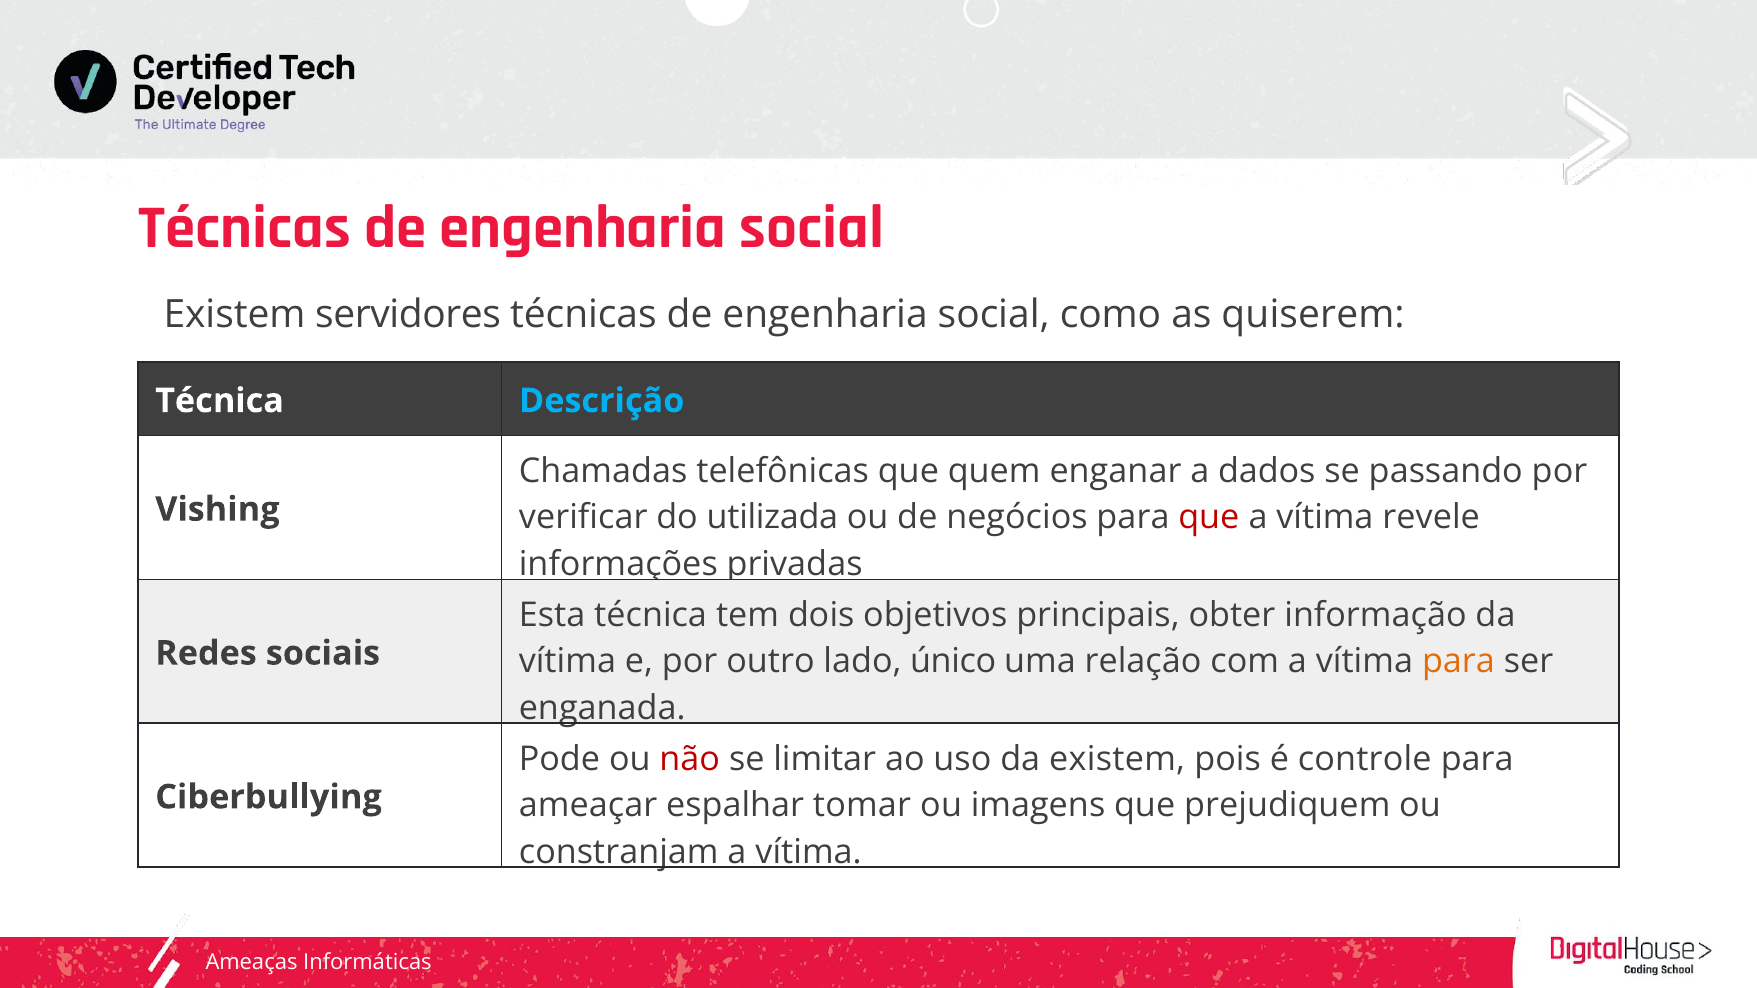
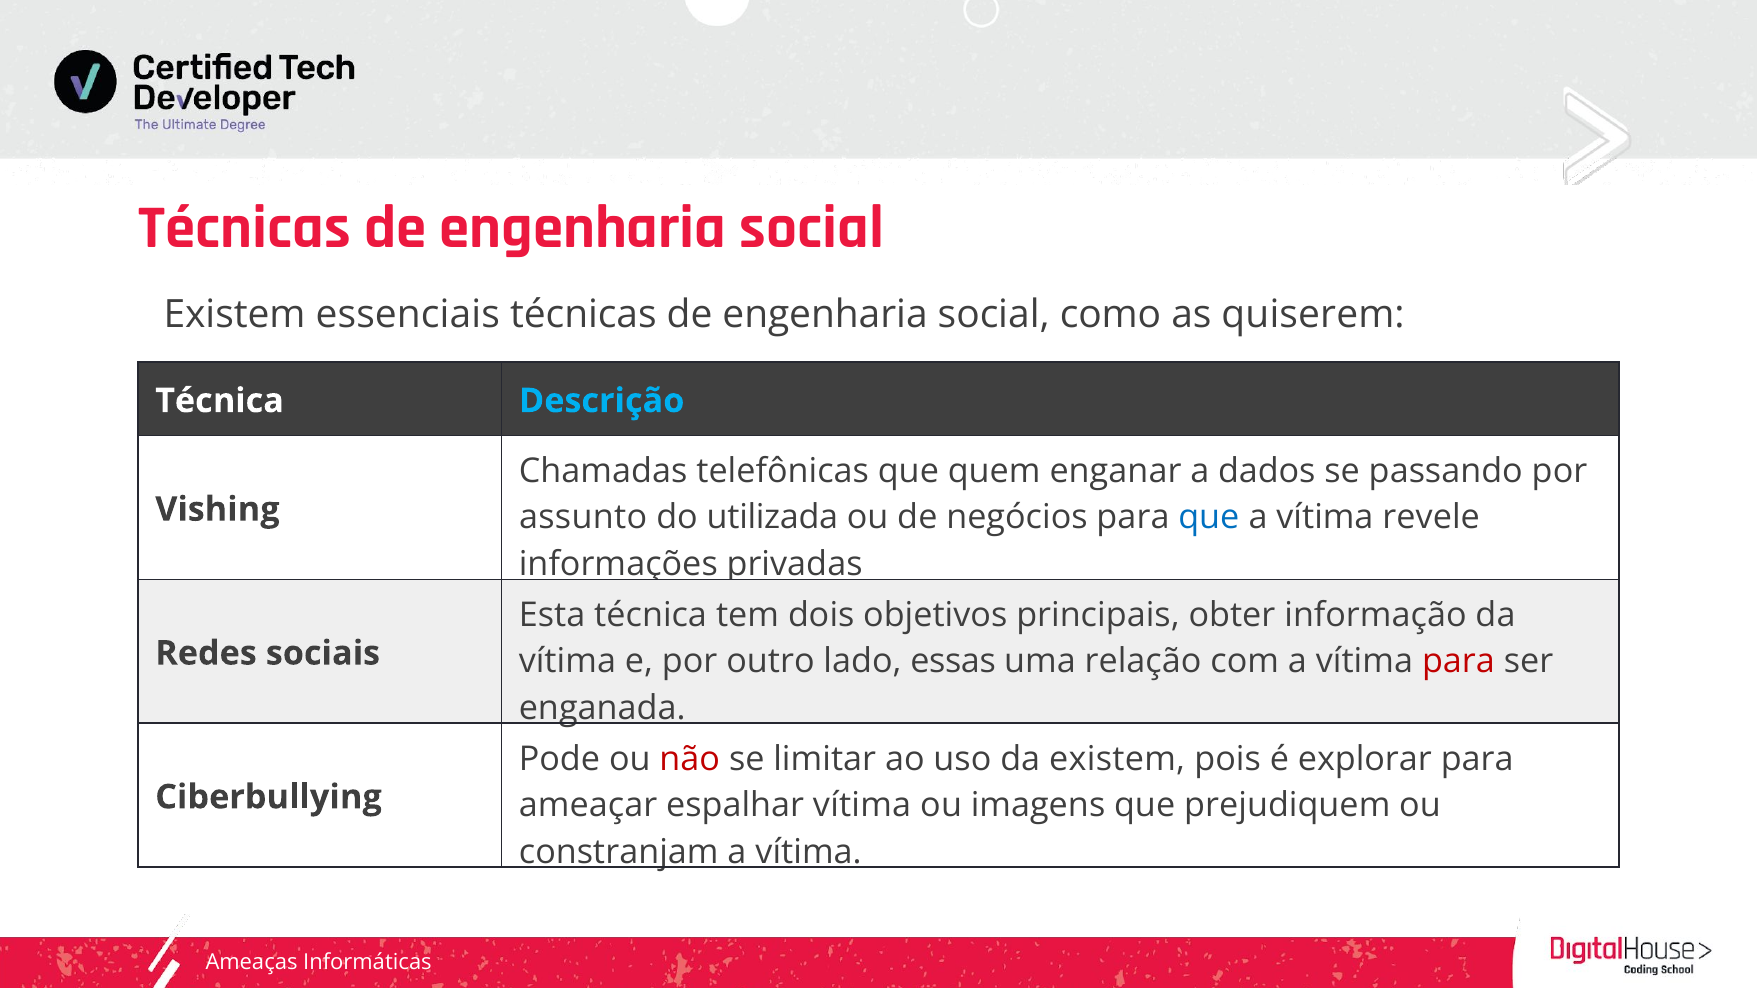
servidores: servidores -> essenciais (408, 315)
verificar: verificar -> assunto (583, 518)
que colour: red -> blue (1209, 518)
único: único -> essas (953, 662)
para colour: orange -> red (1458, 662)
controle: controle -> explorar (1365, 759)
espalhar tomar: tomar -> vítima (862, 806)
